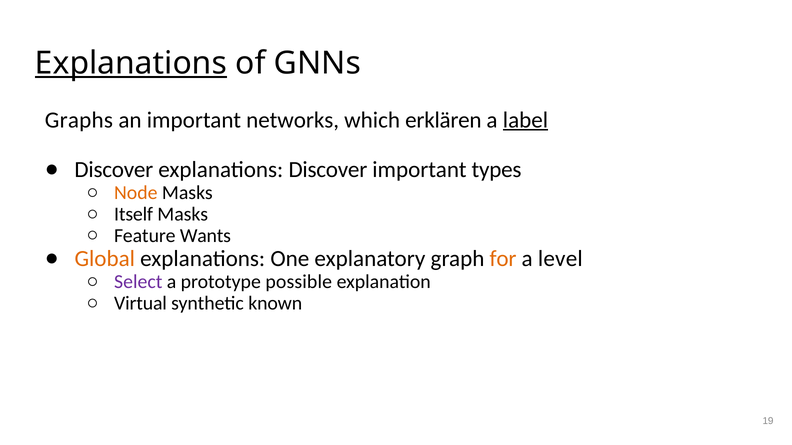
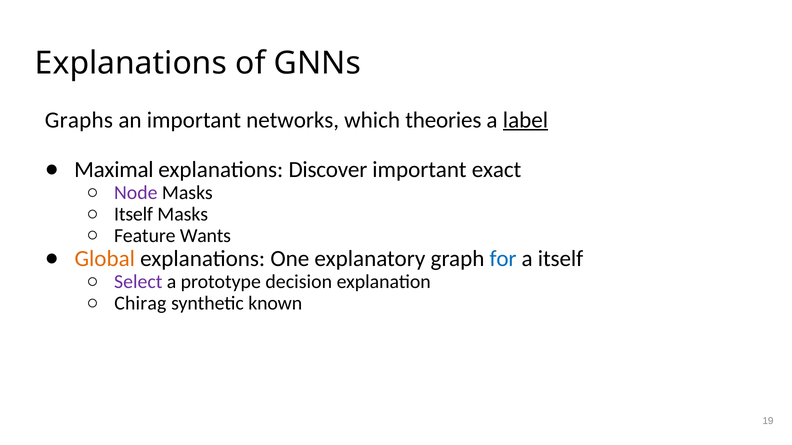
Explanations underline: present -> none (131, 63)
erklären: erklären -> theories (443, 120)
Discover: Discover -> Maximal (114, 170)
types: types -> exact (497, 170)
Node colour: orange -> purple (136, 193)
for colour: orange -> blue (503, 259)
a level: level -> itself (560, 259)
possible: possible -> decision (299, 282)
Virtual: Virtual -> Chirag (140, 304)
